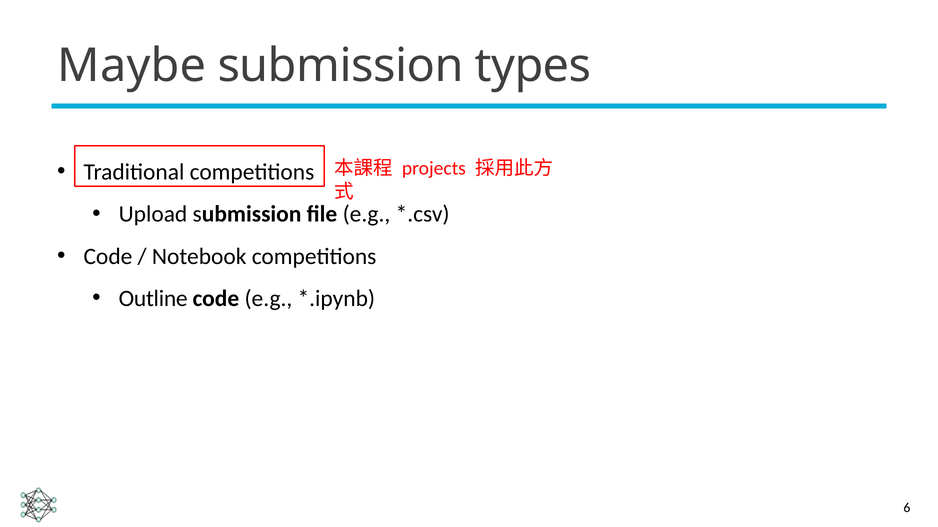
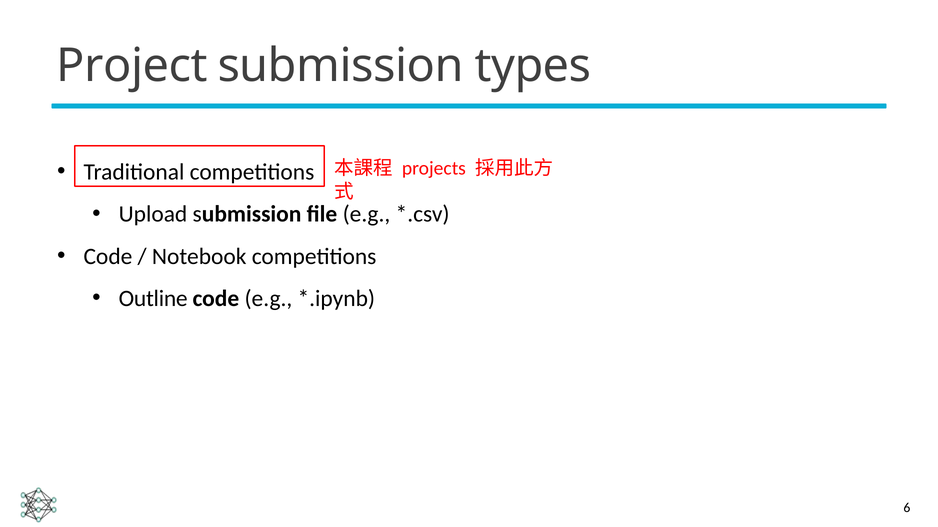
Maybe: Maybe -> Project (132, 66)
